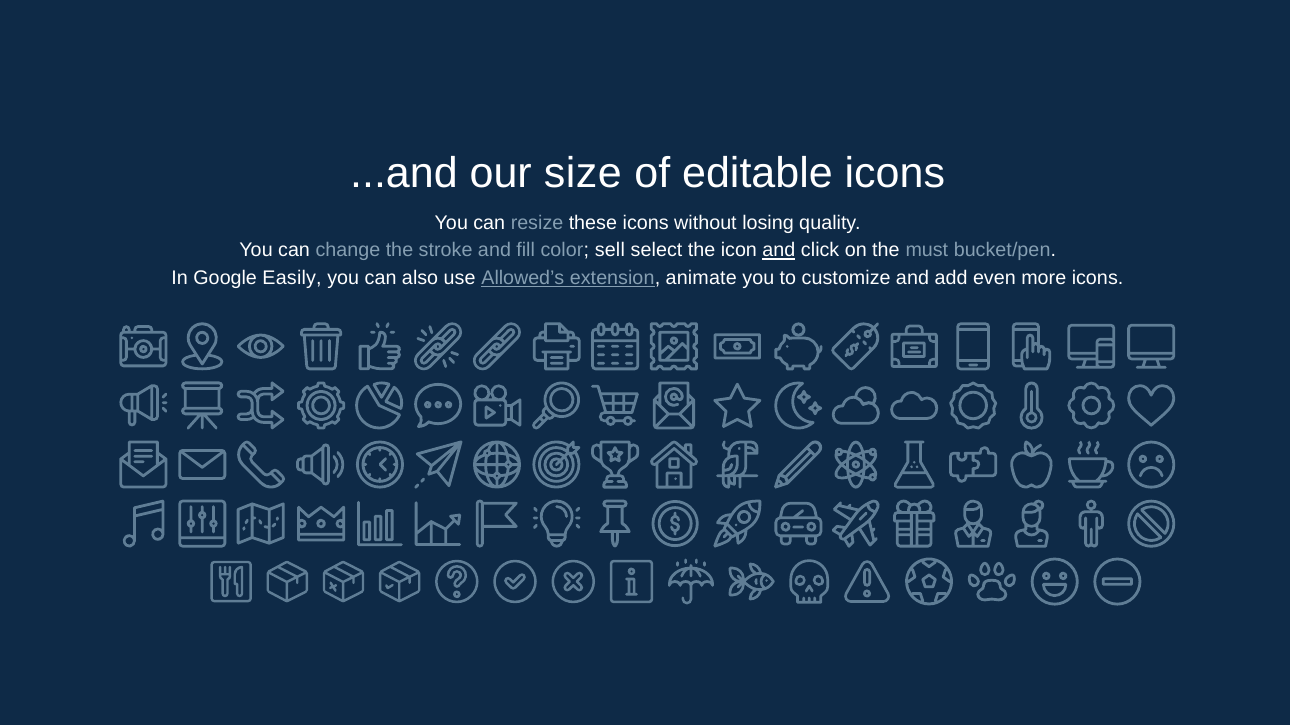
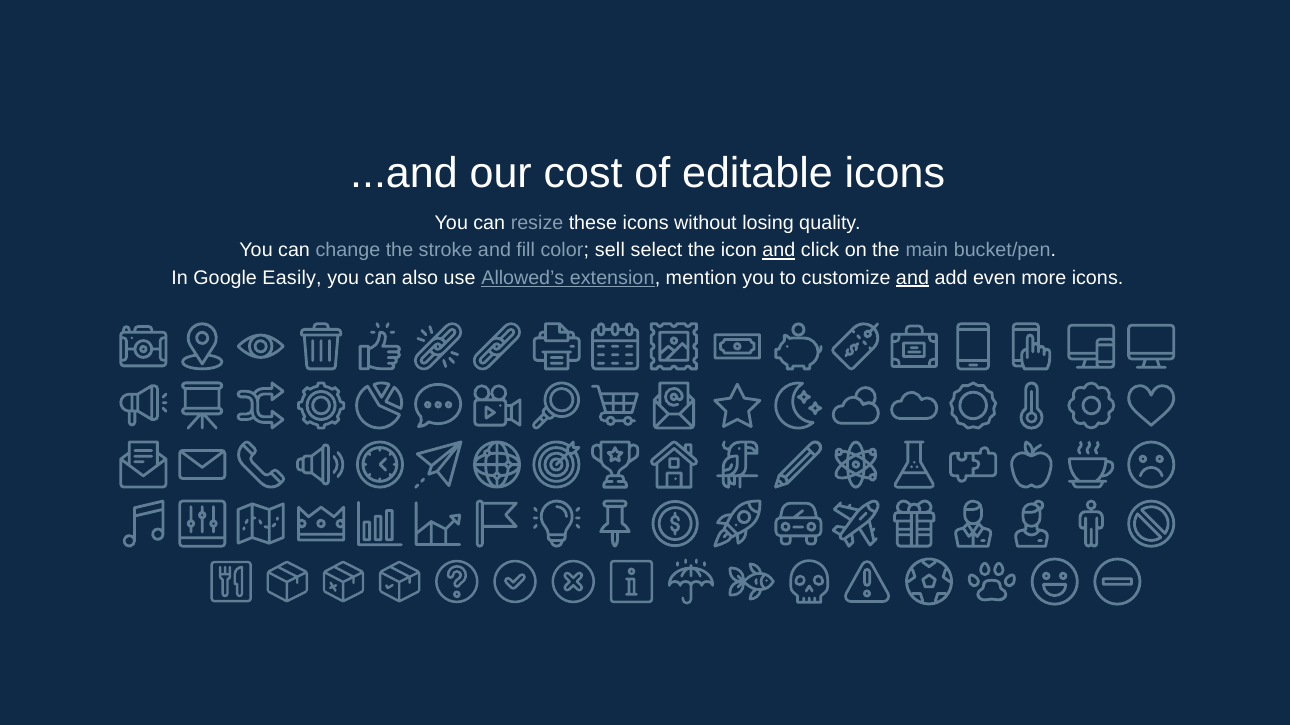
size: size -> cost (583, 173)
must: must -> main (927, 251)
animate: animate -> mention (701, 278)
and underline: none -> present (912, 278)
